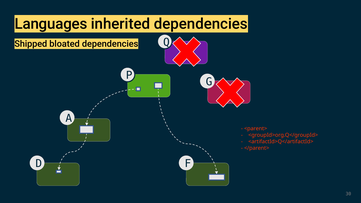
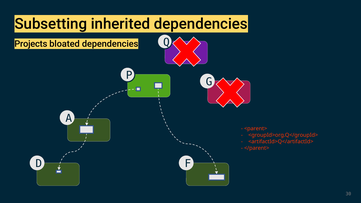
Languages: Languages -> Subsetting (51, 24)
Shipped: Shipped -> Projects (31, 44)
